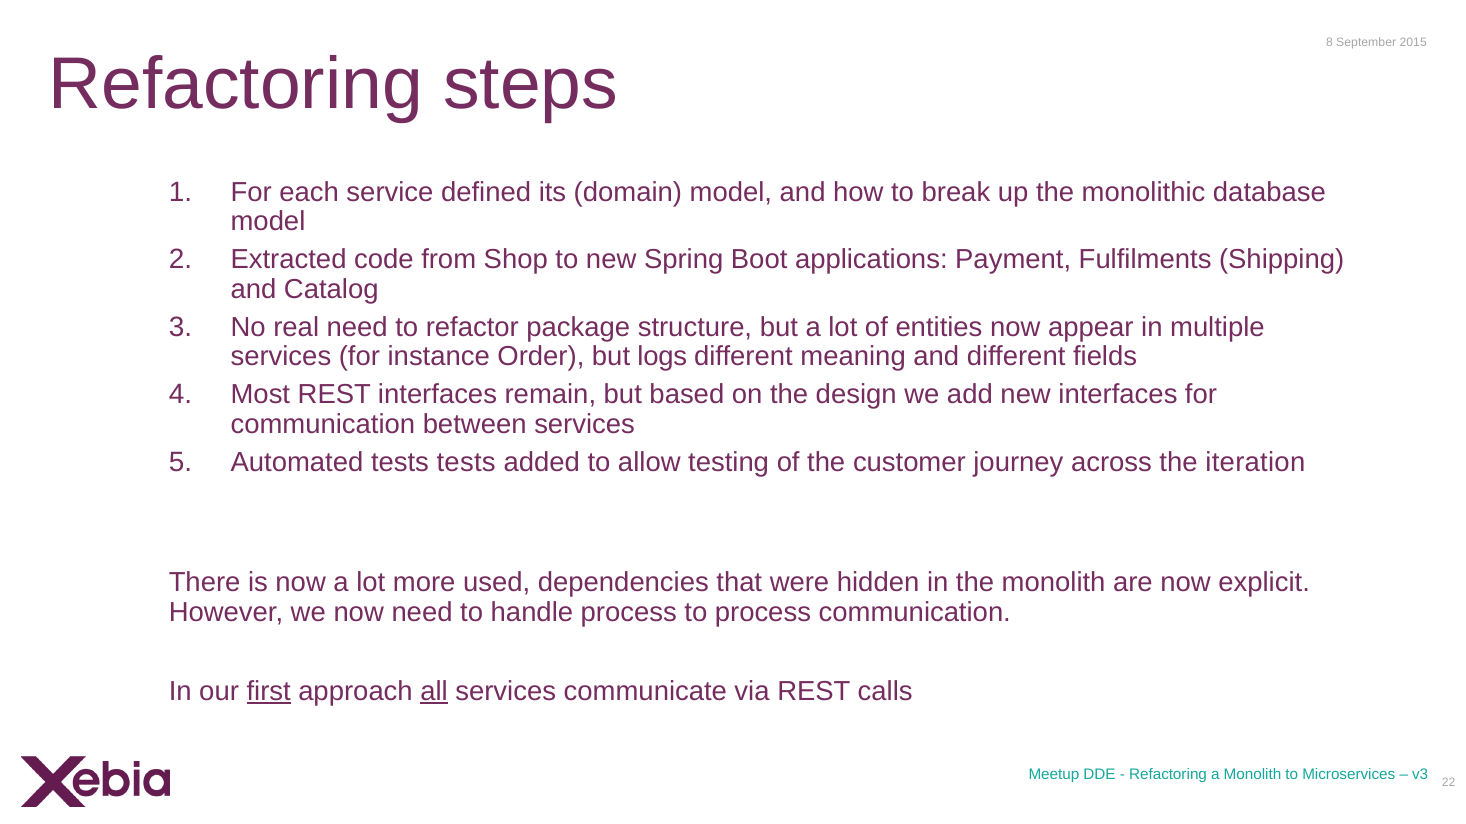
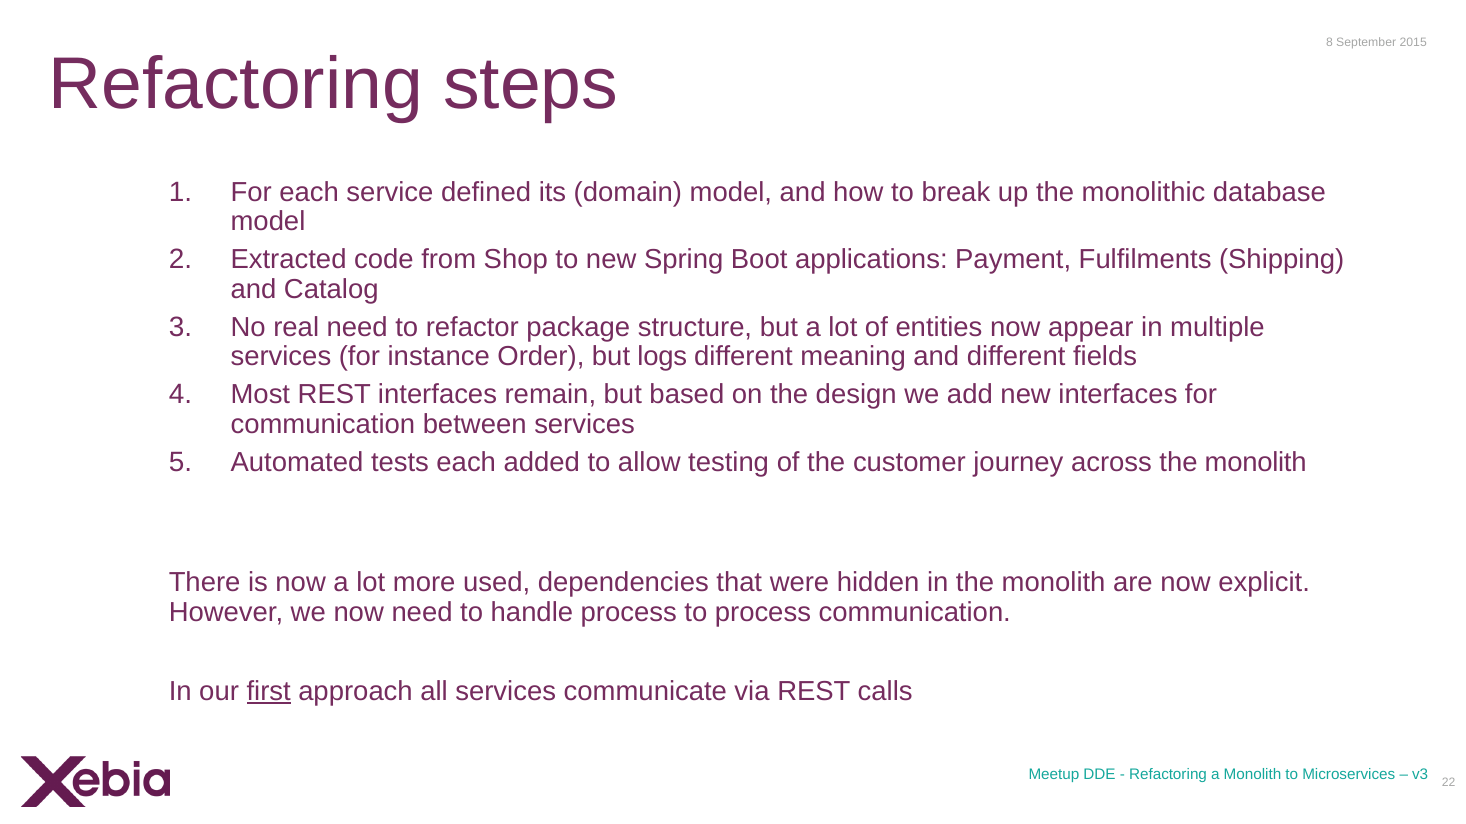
tests tests: tests -> each (466, 462)
across the iteration: iteration -> monolith (1256, 462)
all underline: present -> none (434, 691)
